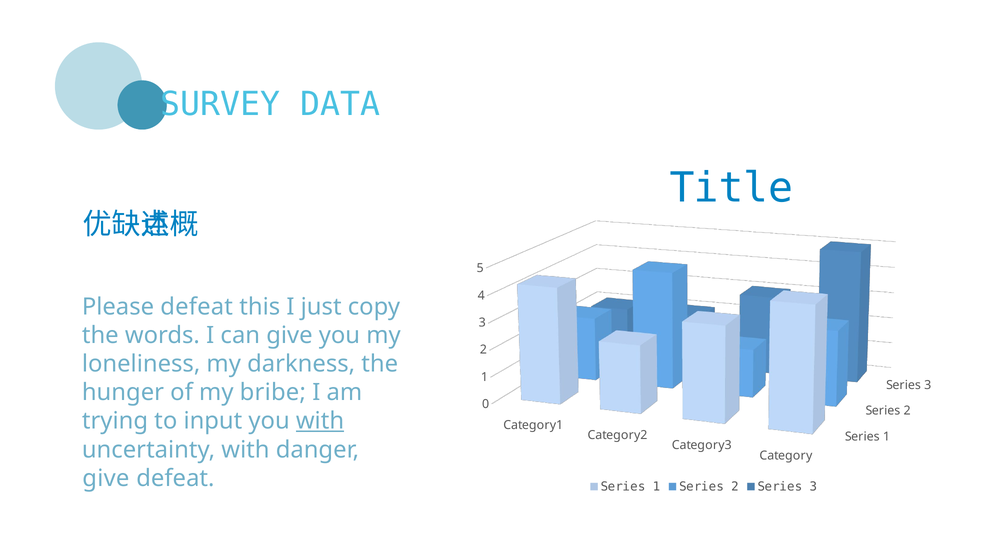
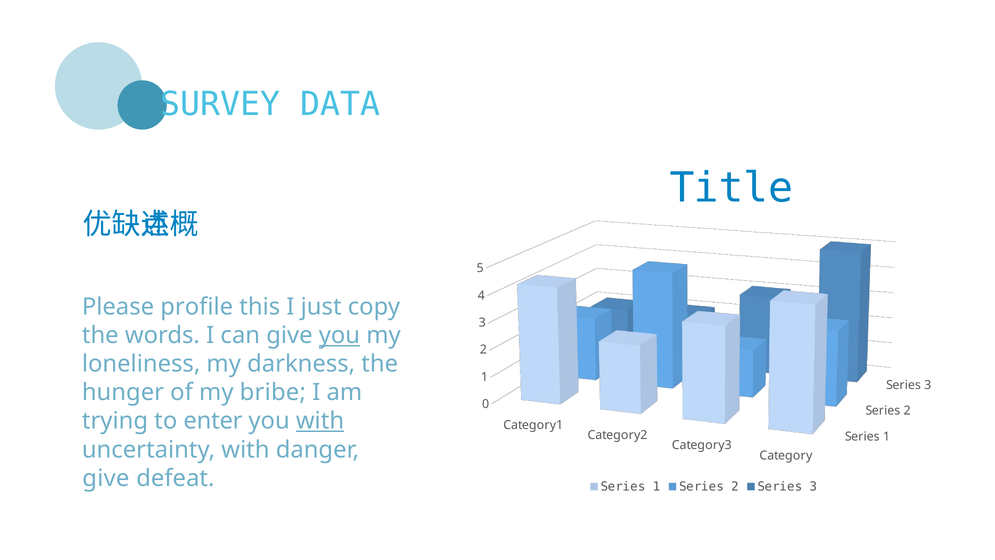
Please defeat: defeat -> profile (197, 307)
you underline: none -> present (339, 335)
input: input -> enter (213, 421)
